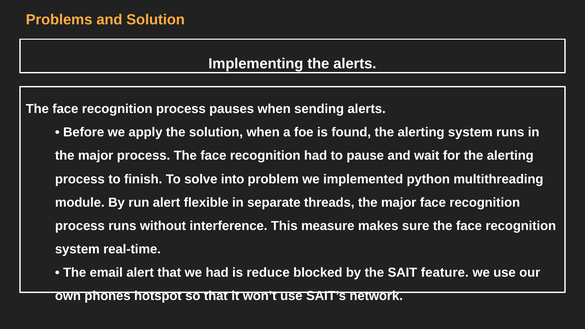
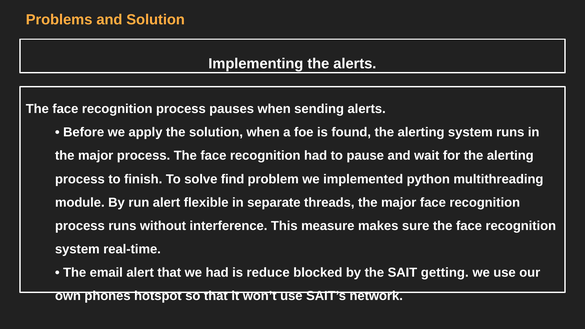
into: into -> find (233, 179)
feature: feature -> getting (445, 273)
